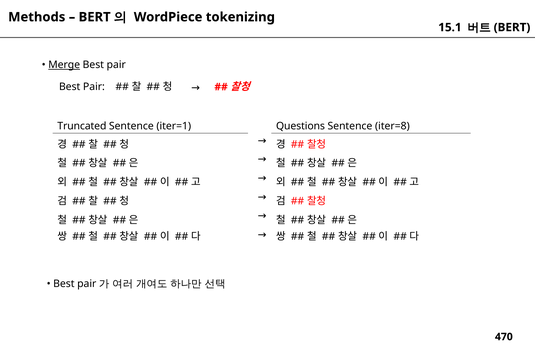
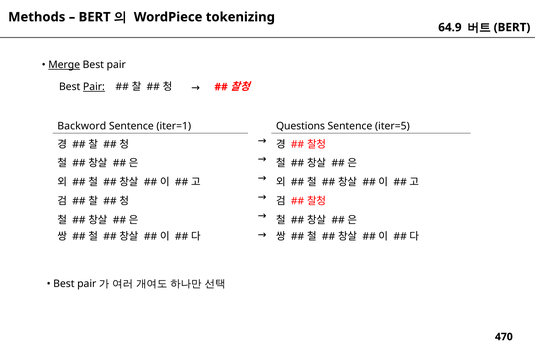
15.1: 15.1 -> 64.9 (450, 27)
Pair underline: none -> present (94, 87)
Truncated: Truncated -> Backword (82, 126)
iter=8: iter=8 -> iter=5 (392, 126)
